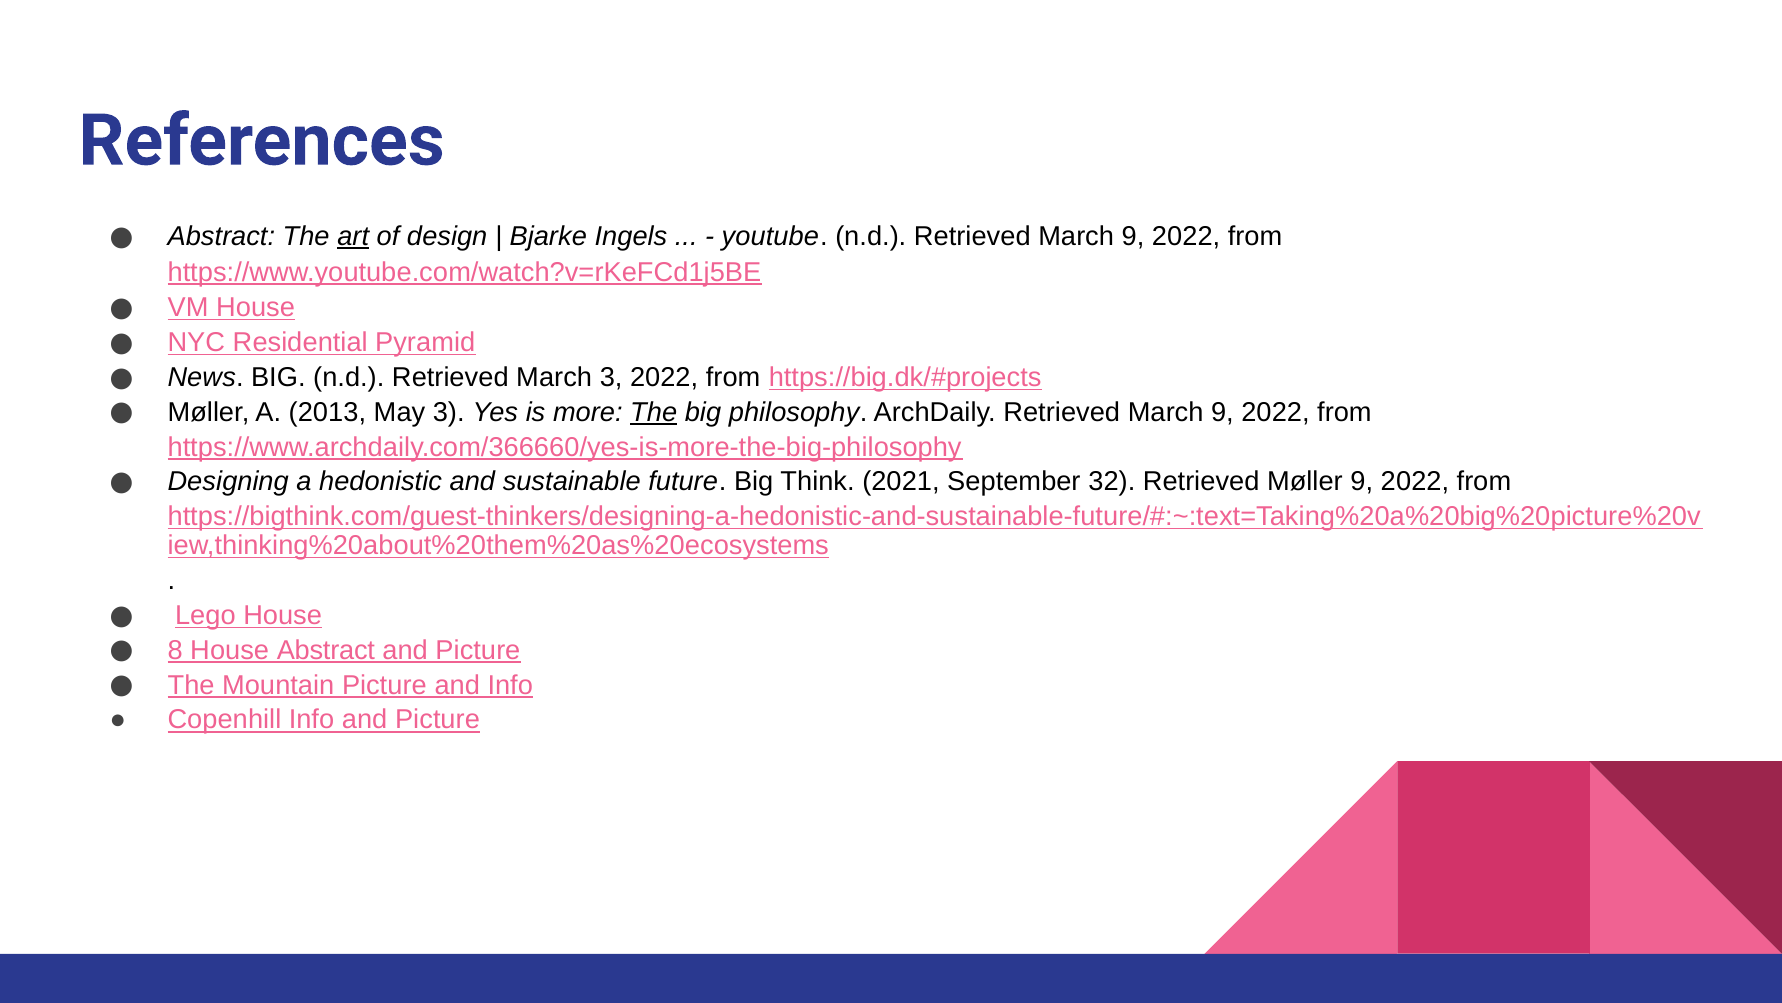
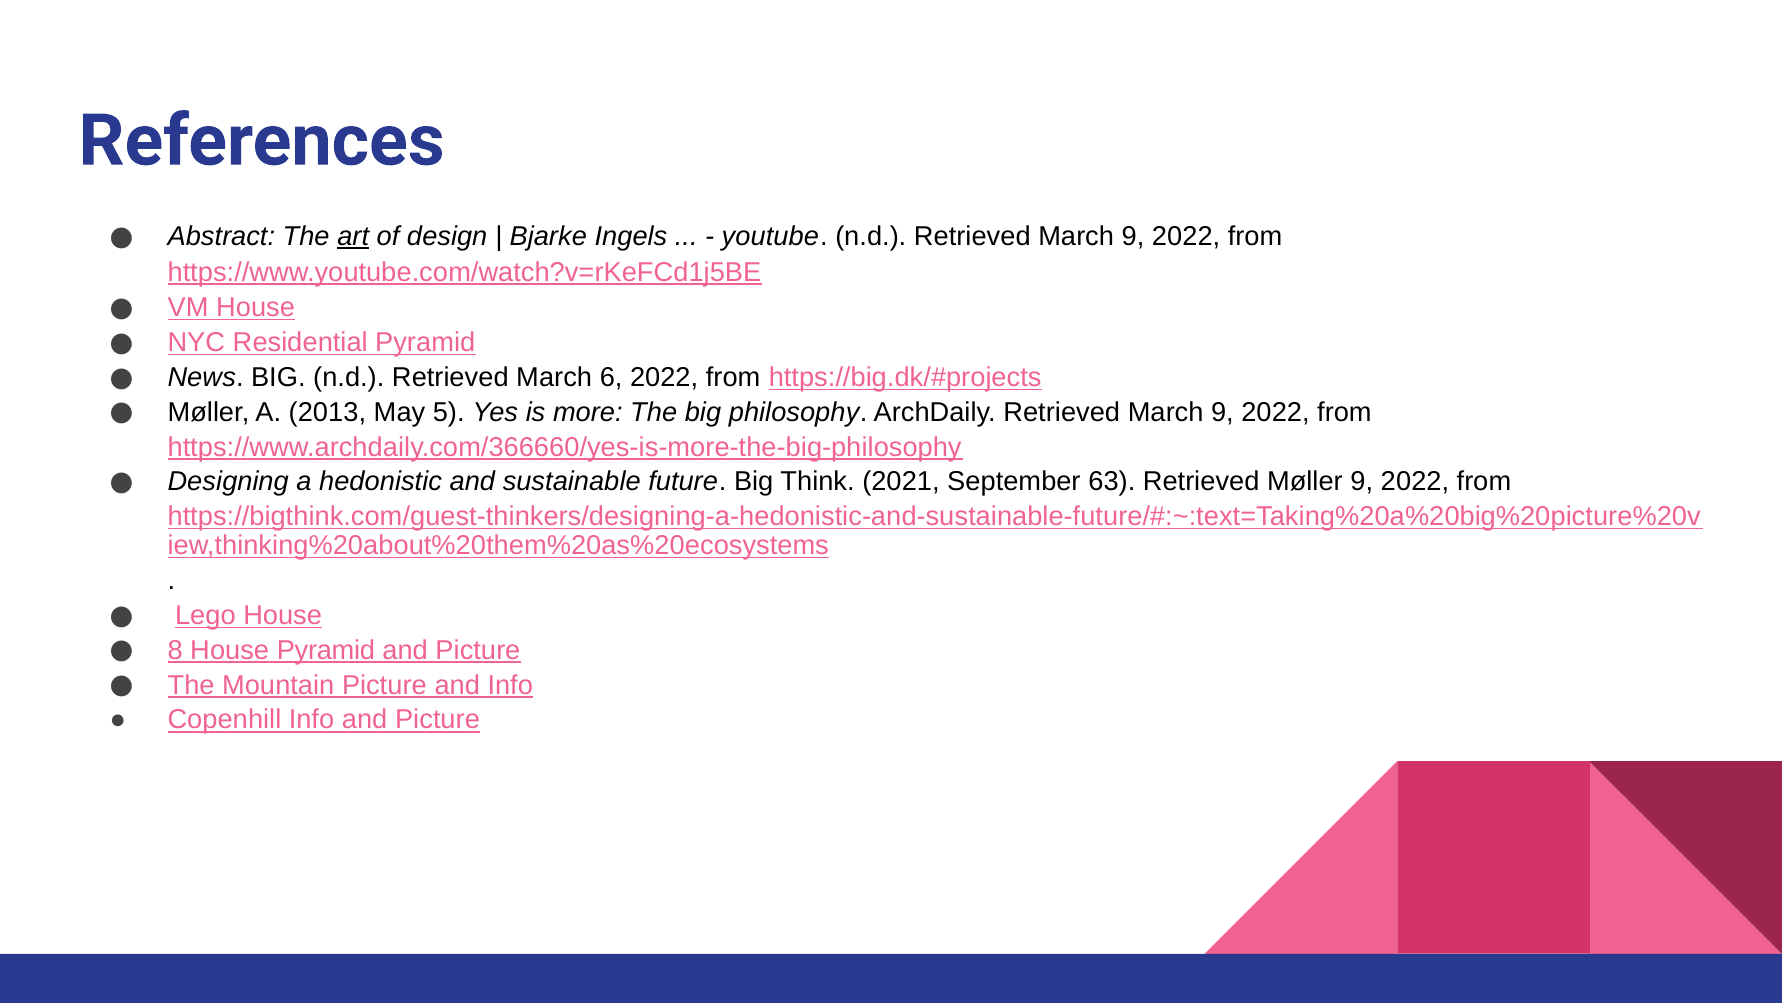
March 3: 3 -> 6 (611, 377)
May 3: 3 -> 5 (449, 412)
The underline: present -> none (654, 412)
32: 32 -> 63 (1112, 482)
House Abstract: Abstract -> Pyramid (326, 650)
